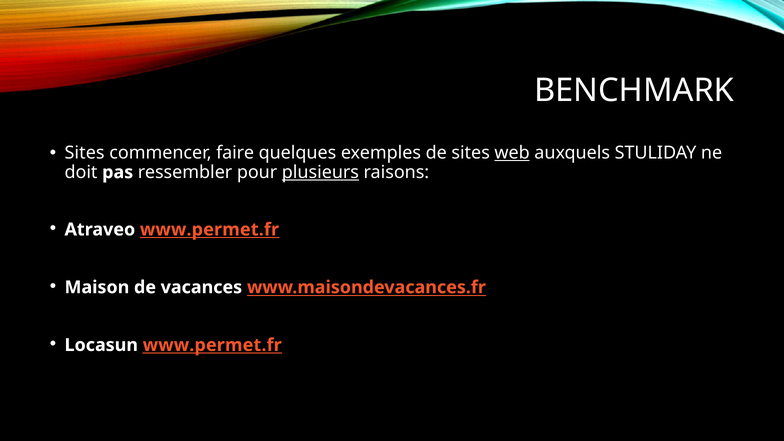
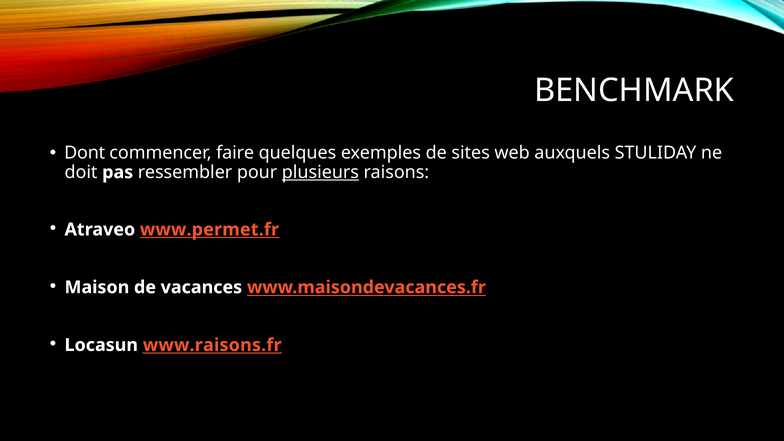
Sites: Sites -> Dont (85, 153)
web underline: present -> none (512, 153)
Locasun www.permet.fr: www.permet.fr -> www.raisons.fr (212, 345)
